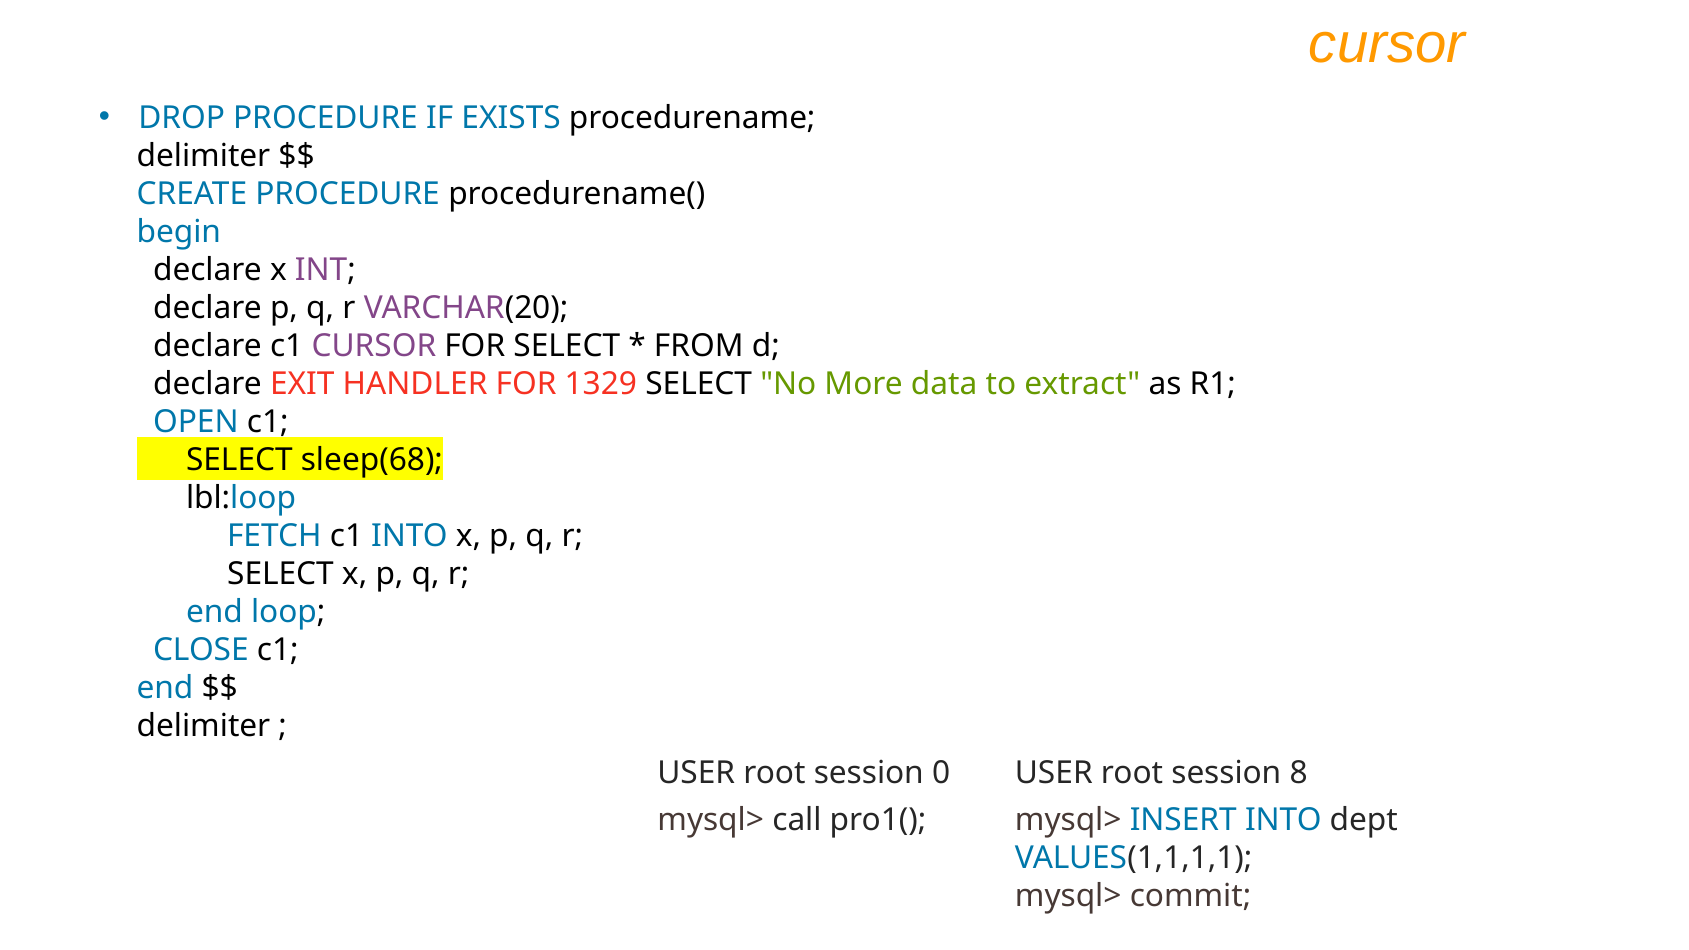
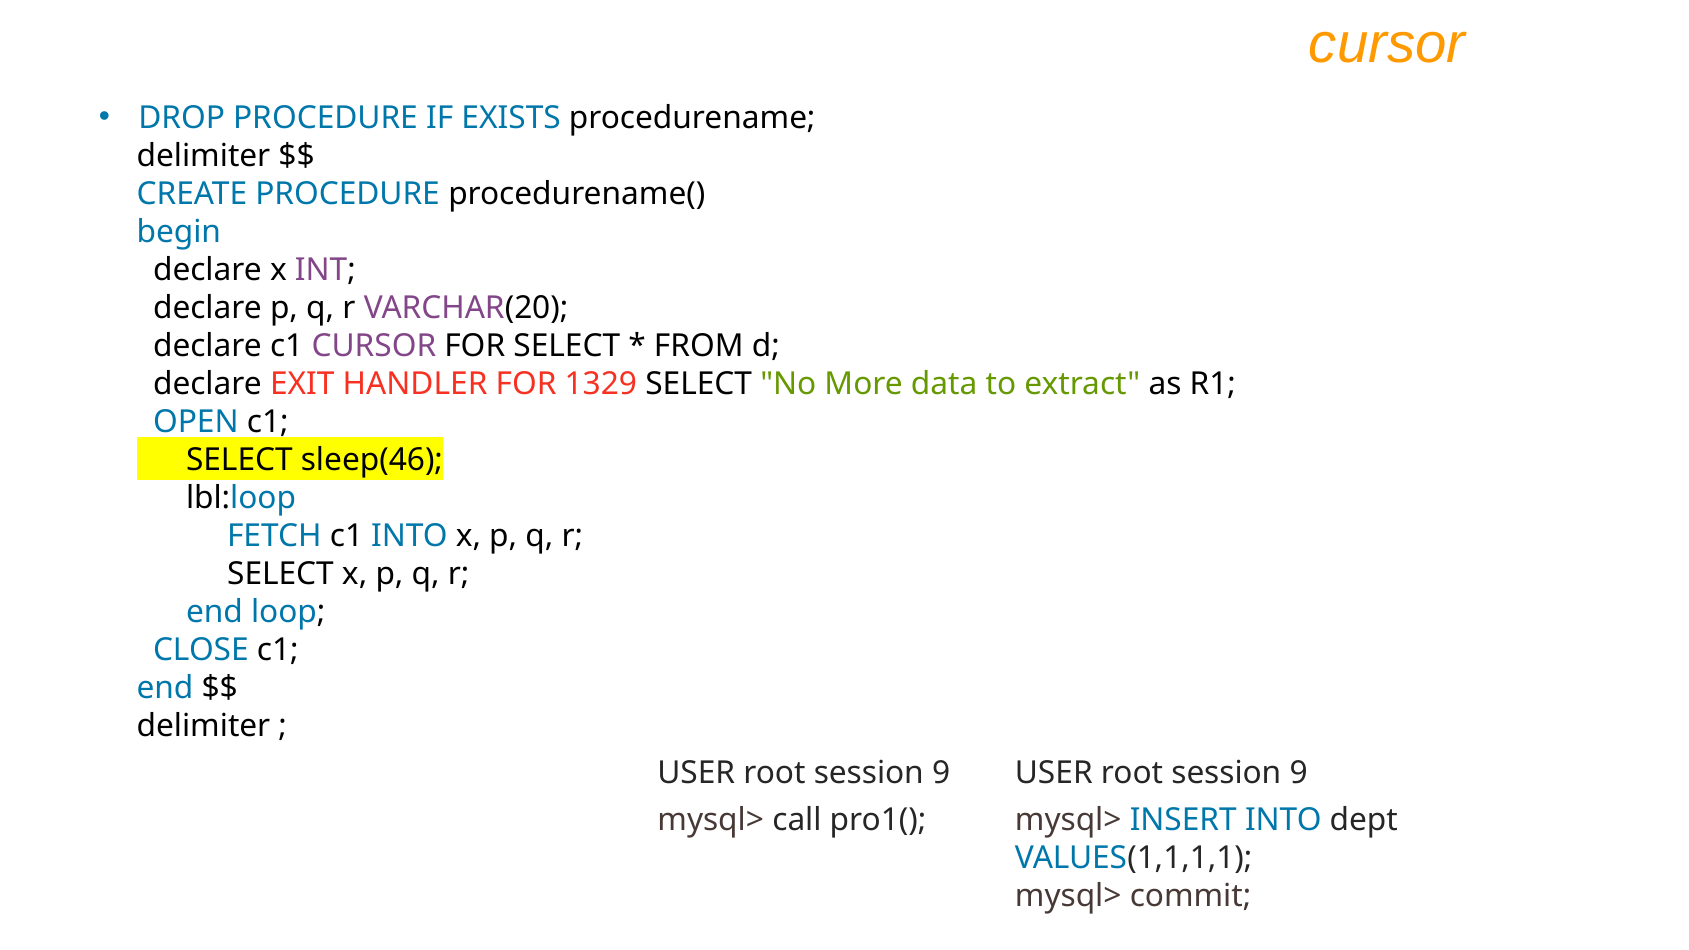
sleep(68: sleep(68 -> sleep(46 (372, 460)
0: 0 -> 9 (941, 773)
8: 8 -> 9 (1299, 773)
